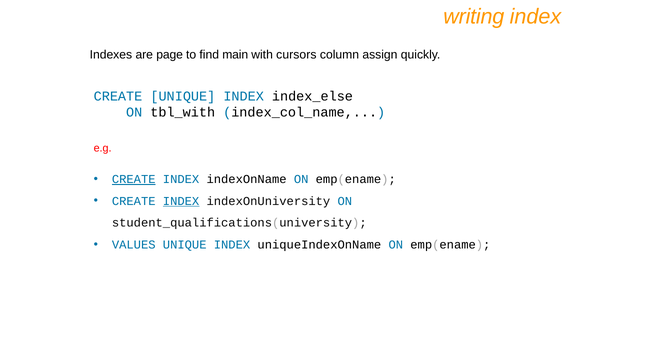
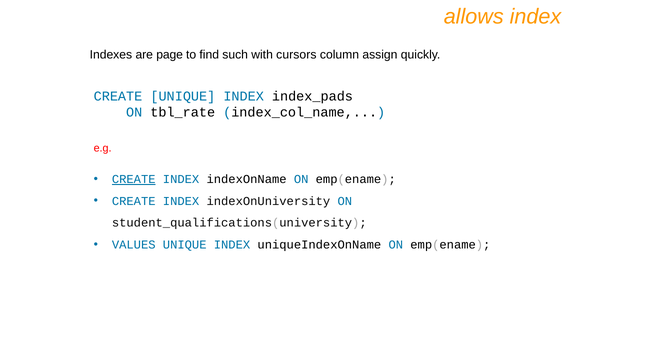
writing: writing -> allows (474, 17)
main: main -> such (235, 55)
index_else: index_else -> index_pads (312, 96)
tbl_with: tbl_with -> tbl_rate (183, 113)
INDEX underline: present -> none (181, 201)
